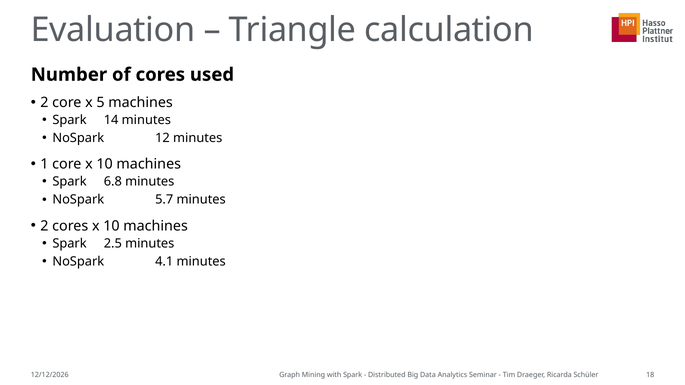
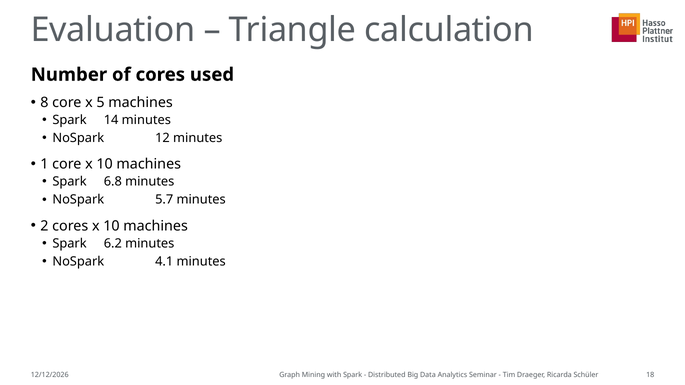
2: 2 -> 8 (44, 102)
2.5: 2.5 -> 6.2 (113, 244)
